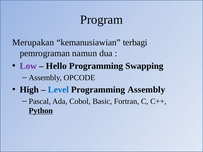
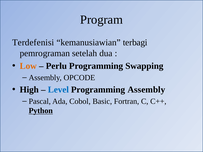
Merupakan: Merupakan -> Terdefenisi (33, 43)
namun: namun -> setelah (85, 53)
Low colour: purple -> orange (28, 66)
Hello: Hello -> Perlu (56, 66)
